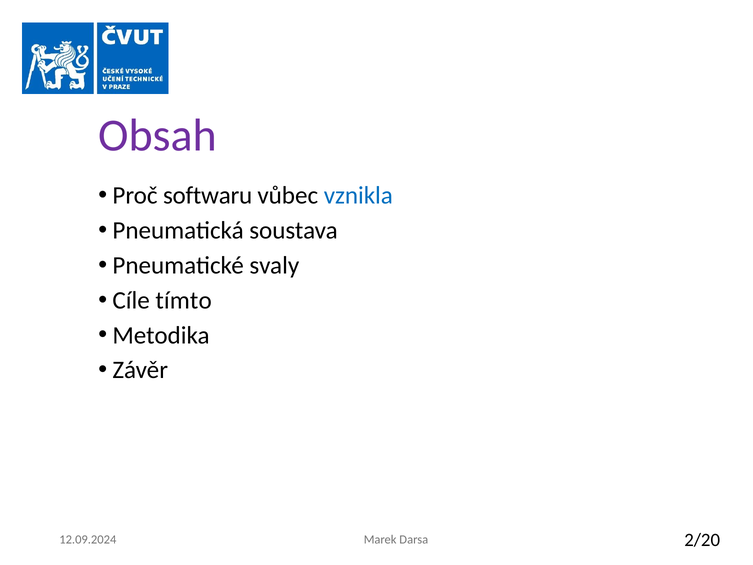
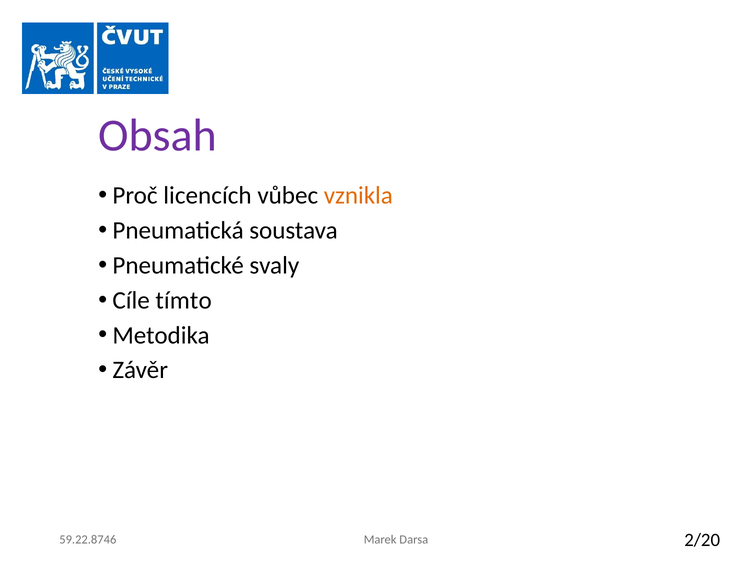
softwaru: softwaru -> licencích (207, 195)
vznikla colour: blue -> orange (358, 195)
12.09.2024: 12.09.2024 -> 59.22.8746 (88, 539)
